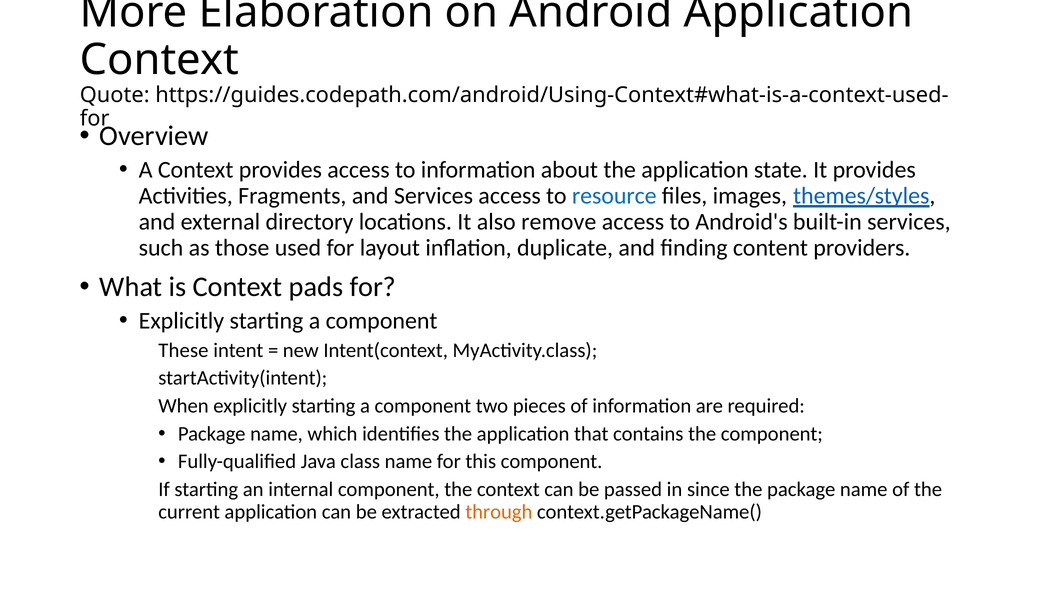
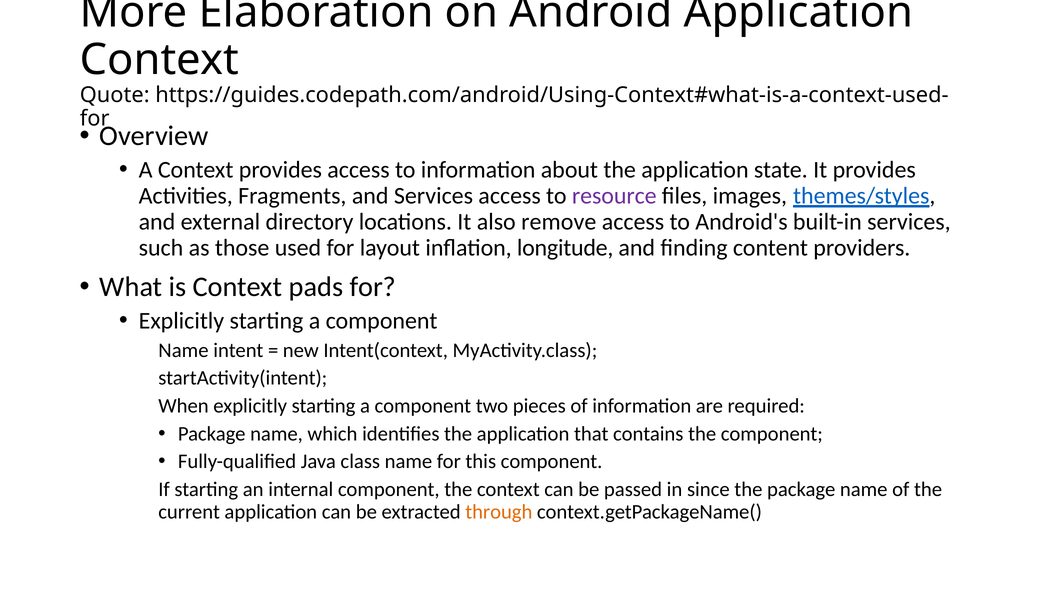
resource colour: blue -> purple (614, 196)
duplicate: duplicate -> longitude (565, 248)
These: These -> Name (183, 350)
